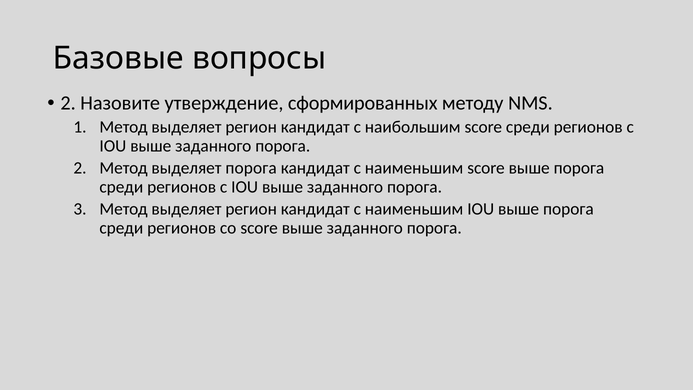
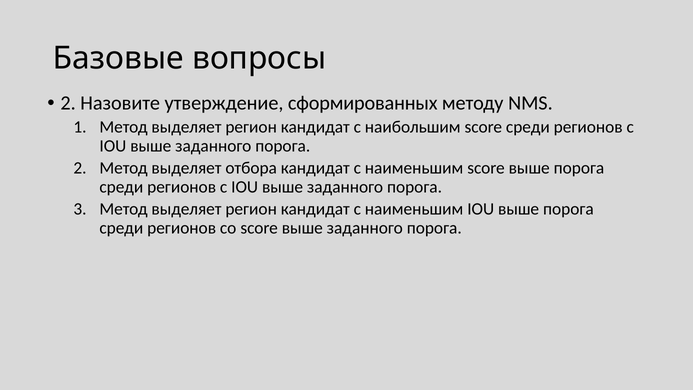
выделяет порога: порога -> отбора (251, 168)
